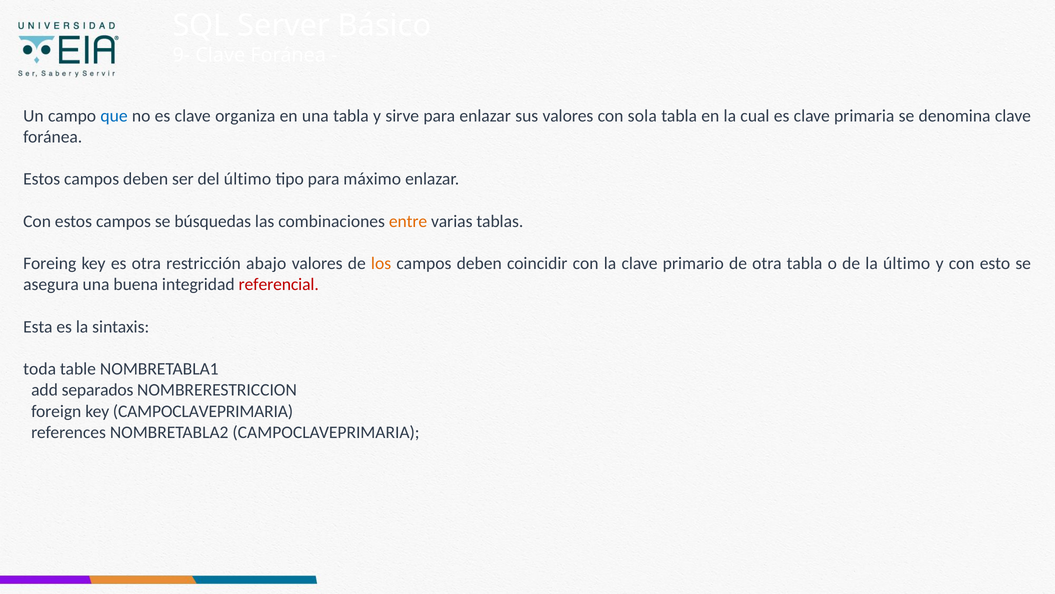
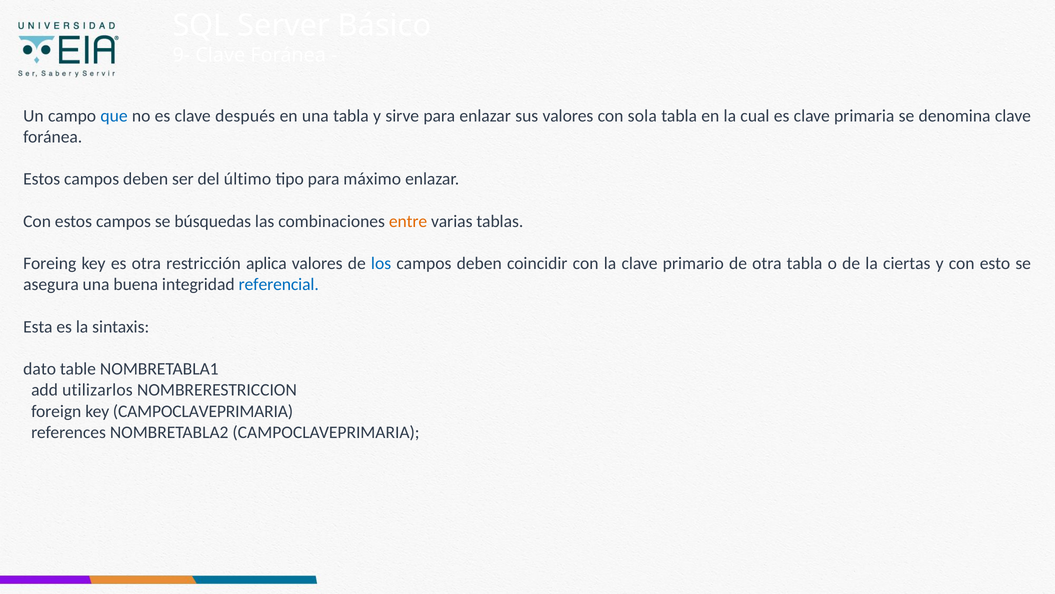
organiza: organiza -> después (245, 116)
abajo: abajo -> aplica (266, 263)
los colour: orange -> blue (381, 263)
la último: último -> ciertas (907, 263)
referencial colour: red -> blue (279, 284)
toda: toda -> dato (40, 369)
separados: separados -> utilizarlos (97, 390)
